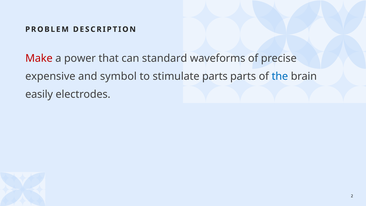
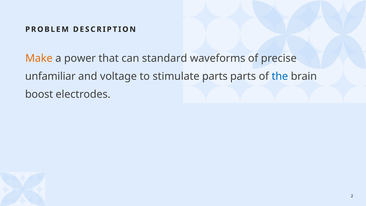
Make colour: red -> orange (39, 58)
expensive: expensive -> unfamiliar (50, 76)
symbol: symbol -> voltage (118, 76)
easily: easily -> boost (39, 94)
